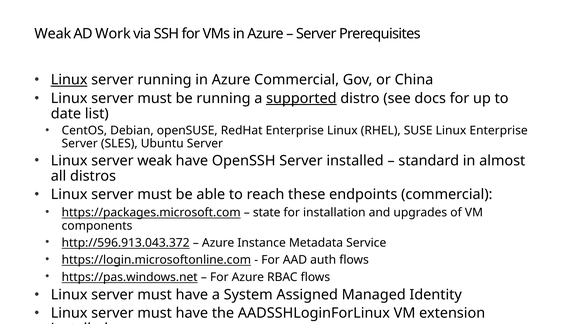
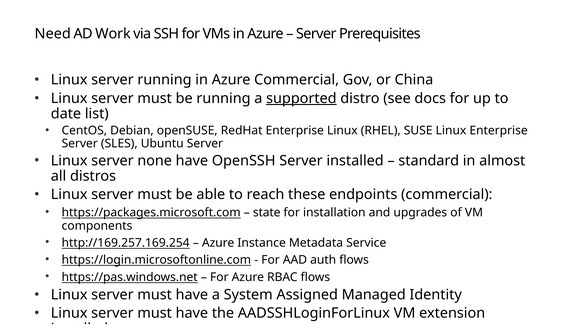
Weak: Weak -> Need (53, 34)
Linux underline: present -> none (69, 80)
server weak: weak -> none (155, 161)
http://596.913.043.372: http://596.913.043.372 -> http://169.257.169.254 (126, 243)
